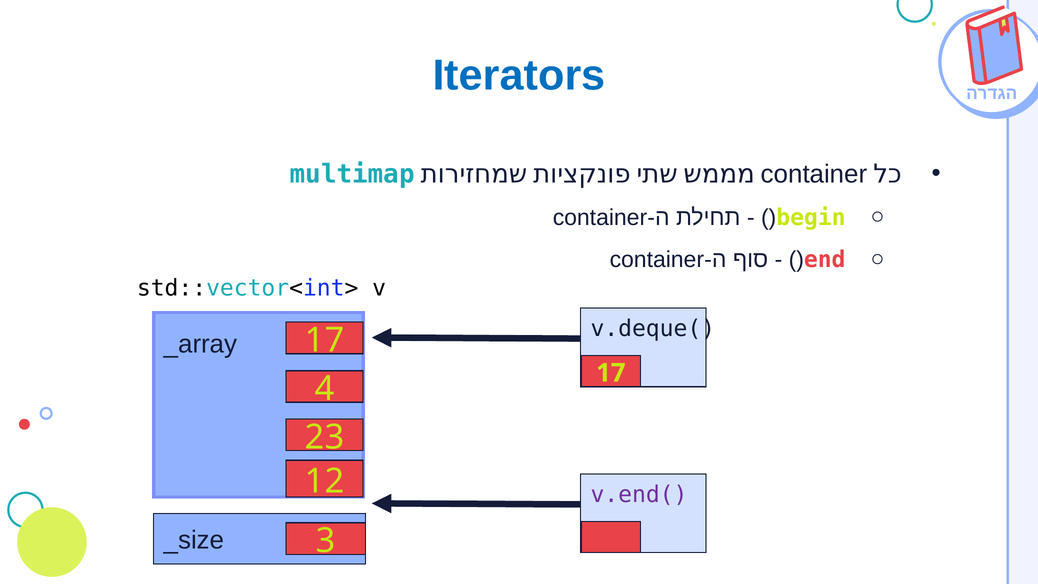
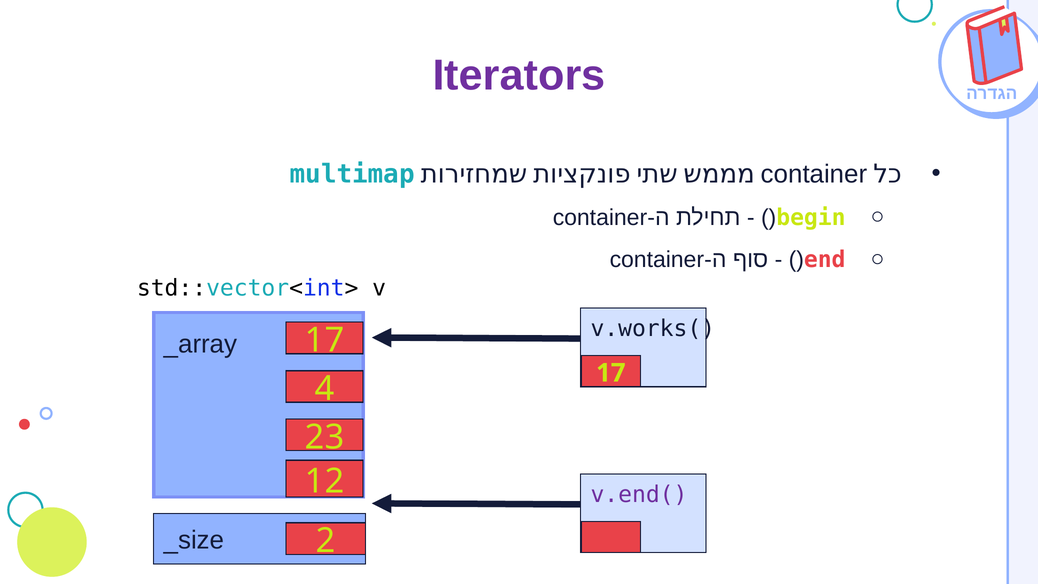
Iterators colour: blue -> purple (519, 75)
v.deque(: v.deque( -> v.works( (653, 329)
3: 3 -> 2 (326, 541)
